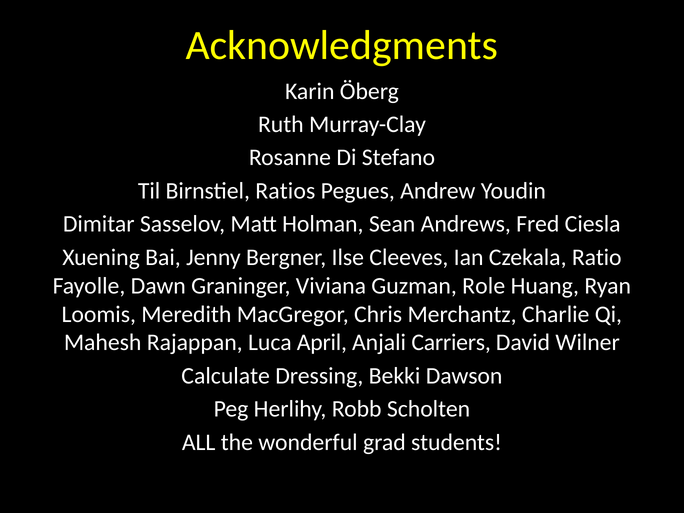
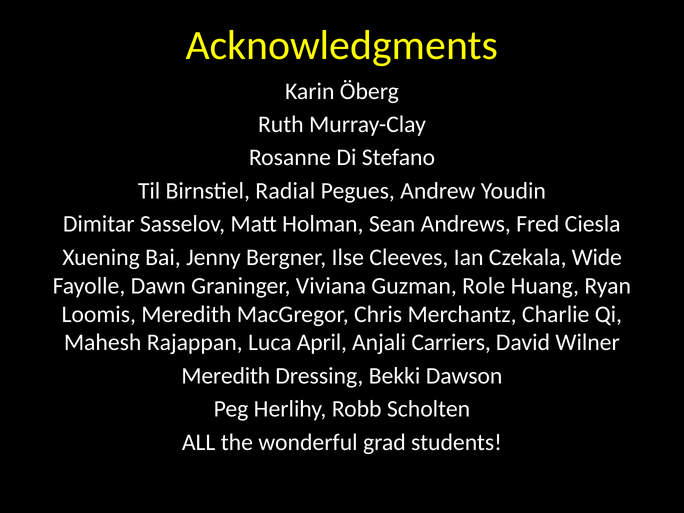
Ratios: Ratios -> Radial (285, 191)
Ratio: Ratio -> Wide (597, 257)
Calculate: Calculate -> Meredith (226, 376)
